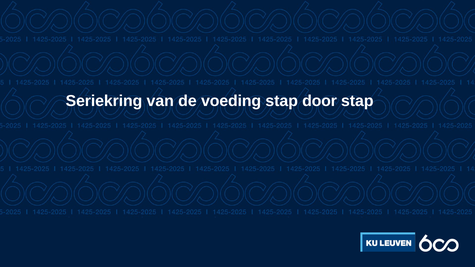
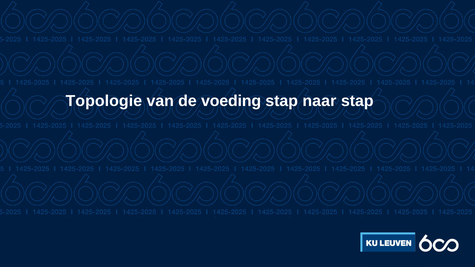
Seriekring: Seriekring -> Topologie (104, 101)
door: door -> naar (319, 101)
